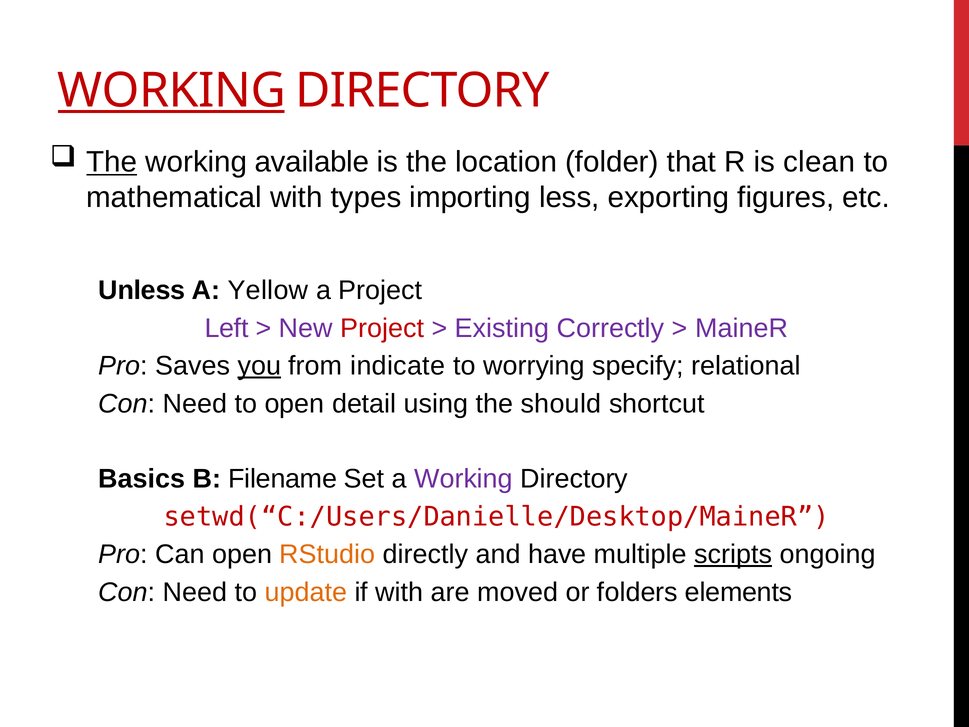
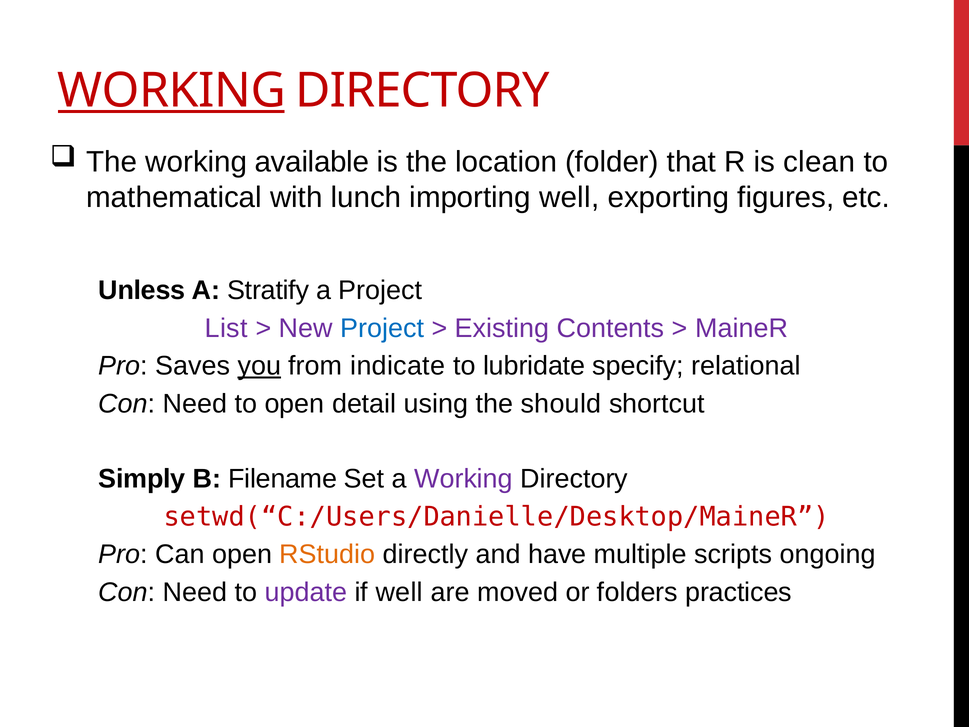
The underline: present -> none (112, 162)
types: types -> lunch (366, 197)
importing less: less -> well (569, 197)
Yellow: Yellow -> Stratify (268, 290)
Left: Left -> List (226, 328)
Project colour: red -> blue (382, 328)
Correctly: Correctly -> Contents (611, 328)
worrying: worrying -> lubridate (534, 366)
Basics: Basics -> Simply (142, 479)
scripts underline: present -> none (733, 554)
update colour: orange -> purple (306, 592)
if with: with -> well (399, 592)
elements: elements -> practices (739, 592)
